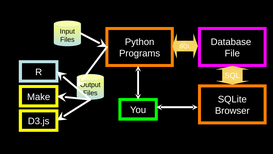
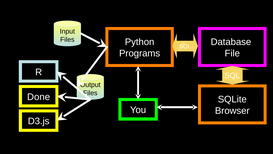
Make: Make -> Done (39, 97)
